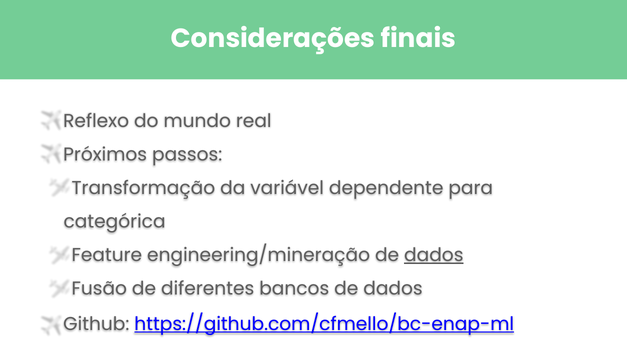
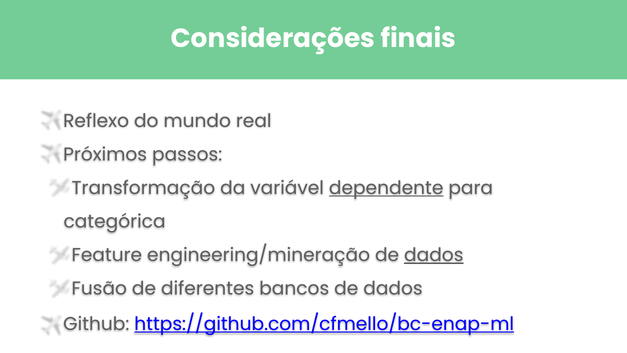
dependente underline: none -> present (386, 188)
